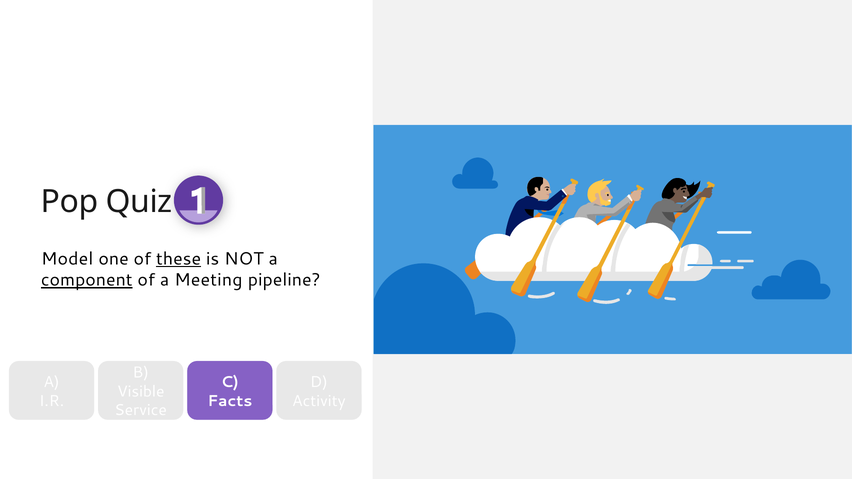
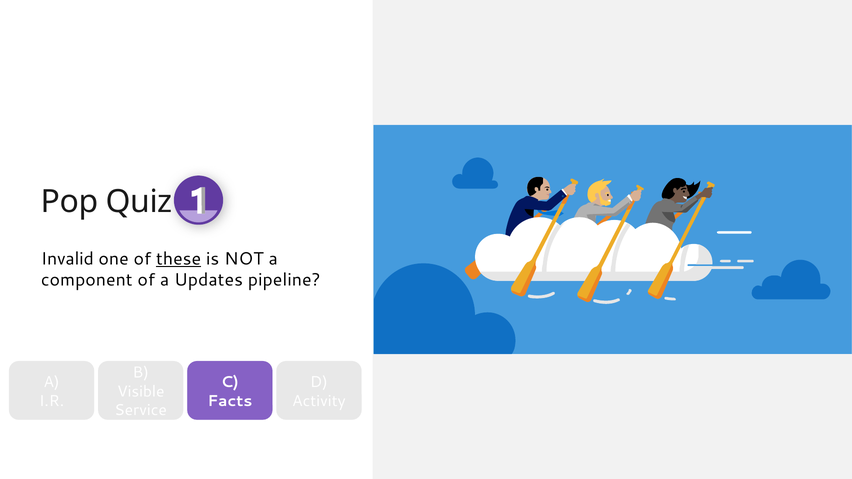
Model: Model -> Invalid (67, 259)
component underline: present -> none (87, 280)
Meeting: Meeting -> Updates (208, 280)
